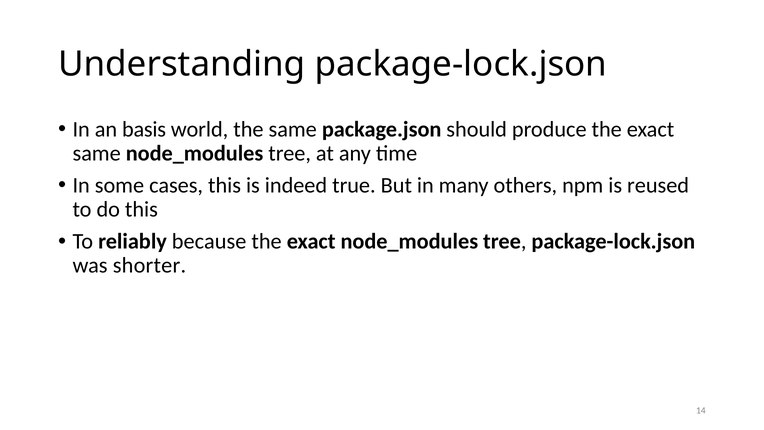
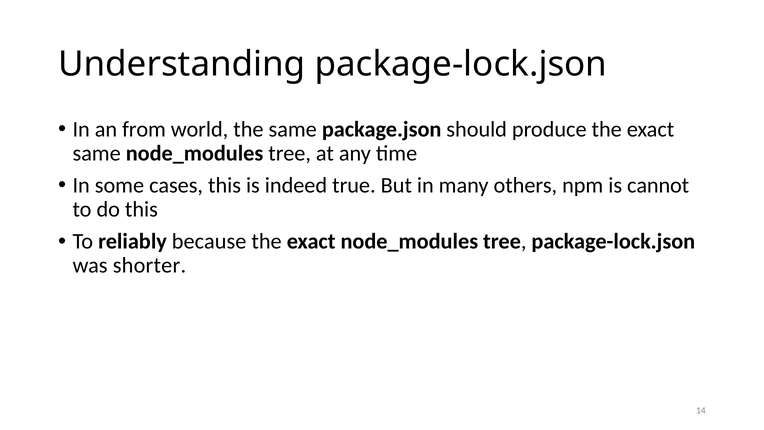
basis: basis -> from (144, 129)
reused: reused -> cannot (658, 185)
